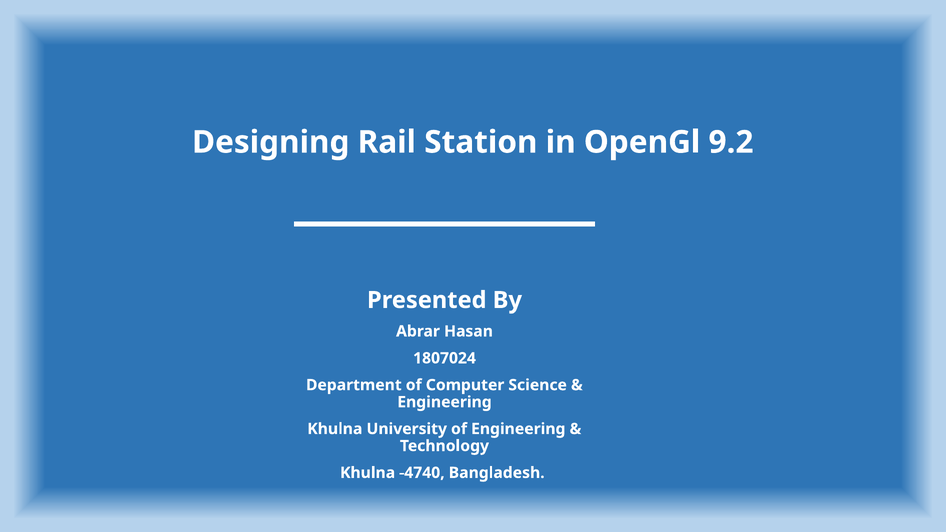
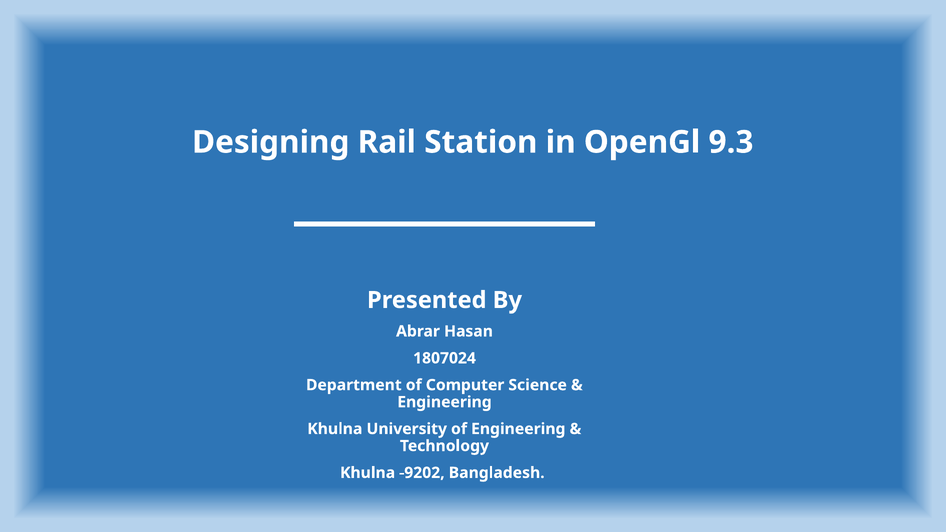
9.2: 9.2 -> 9.3 (731, 142)
-4740: -4740 -> -9202 (422, 473)
